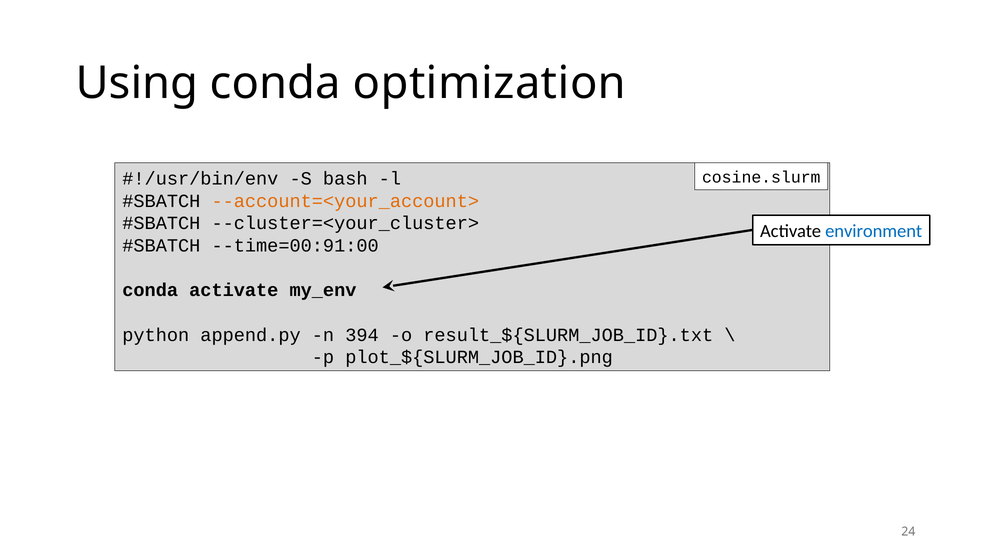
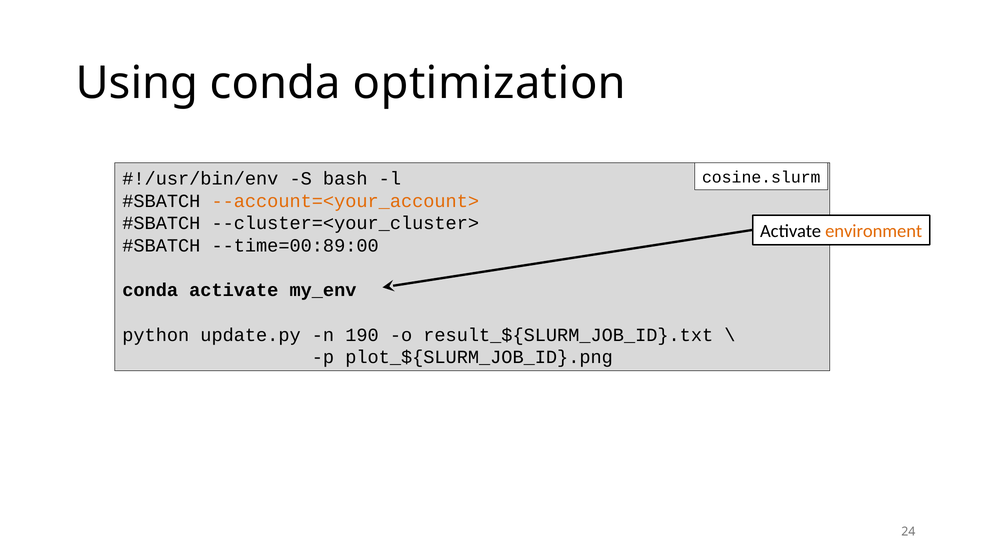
environment colour: blue -> orange (874, 231)
--time=00:91:00: --time=00:91:00 -> --time=00:89:00 (295, 245)
append.py: append.py -> update.py (251, 335)
394: 394 -> 190 (362, 335)
